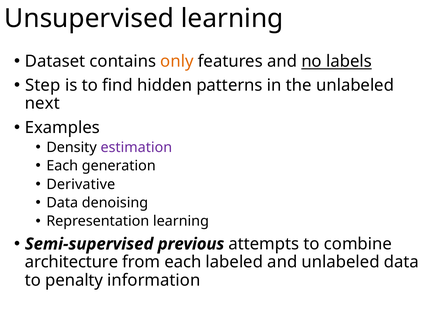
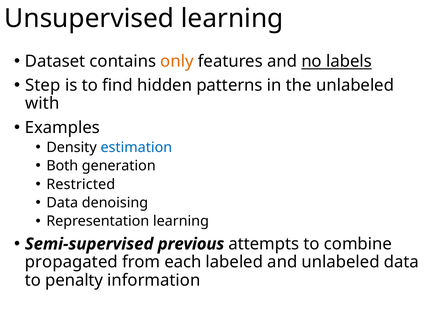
next: next -> with (42, 103)
estimation colour: purple -> blue (136, 147)
Each: Each -> Both (62, 166)
Derivative: Derivative -> Restricted (81, 184)
architecture: architecture -> propagated (71, 262)
